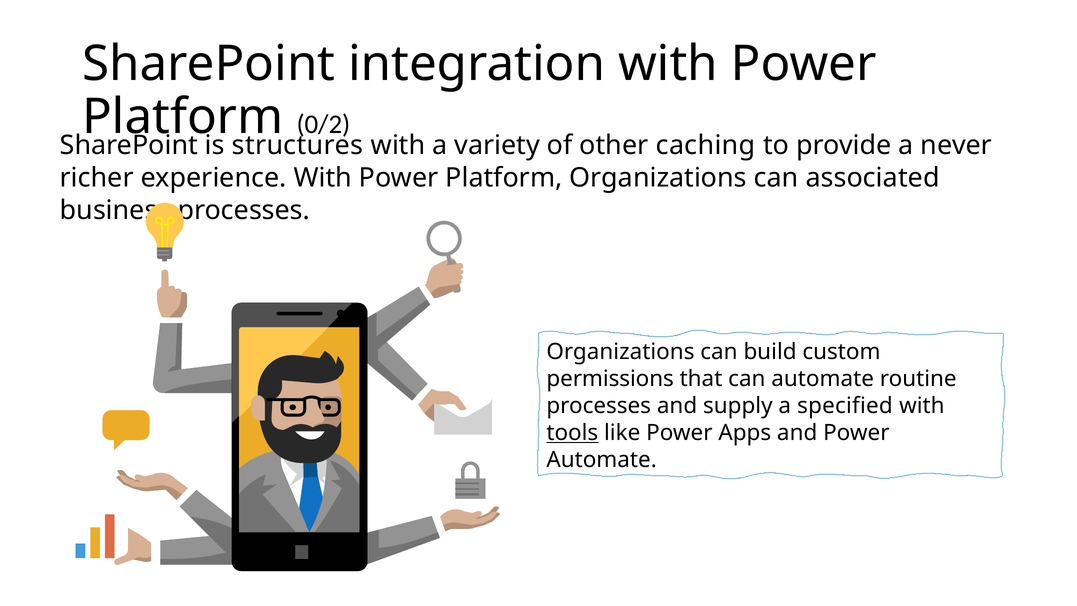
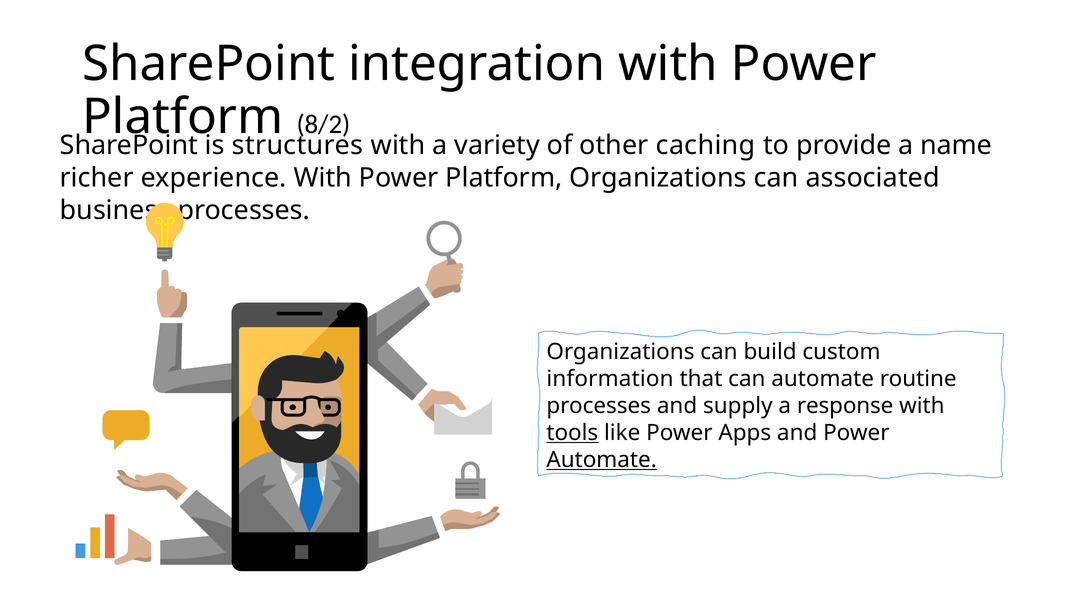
0/2: 0/2 -> 8/2 (324, 125)
never: never -> name (956, 145)
permissions: permissions -> information (610, 379)
specified: specified -> response (845, 406)
Automate underline: none -> present (602, 460)
